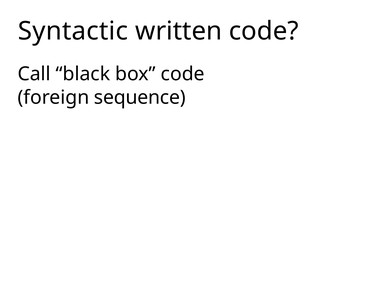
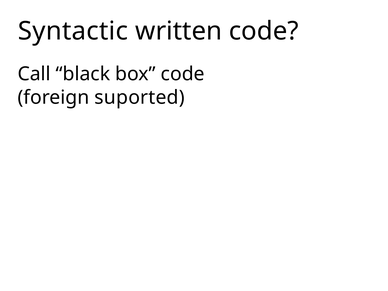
sequence: sequence -> suported (140, 97)
